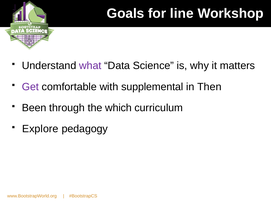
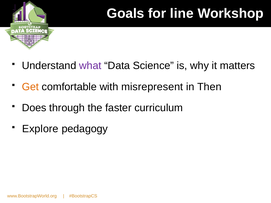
Get colour: purple -> orange (30, 87)
supplemental: supplemental -> misrepresent (152, 87)
Been: Been -> Does (34, 108)
which: which -> faster (118, 108)
